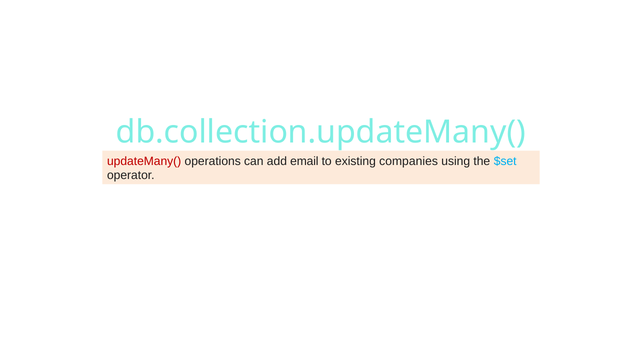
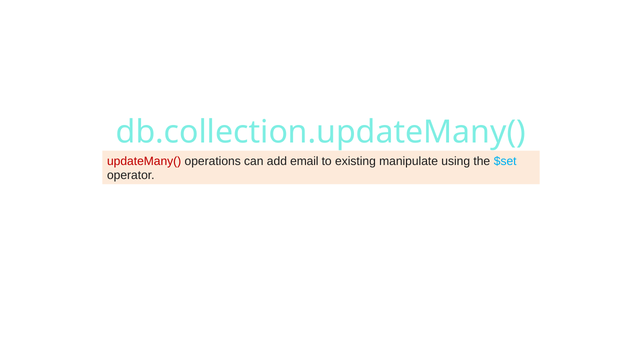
companies: companies -> manipulate (409, 161)
